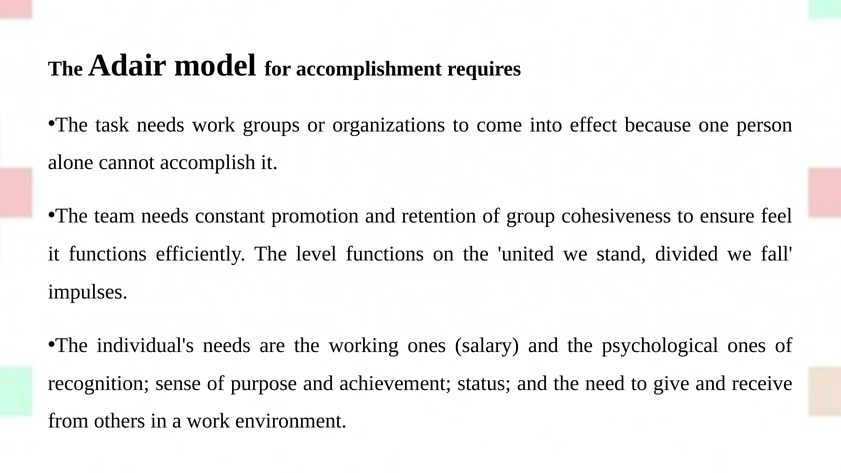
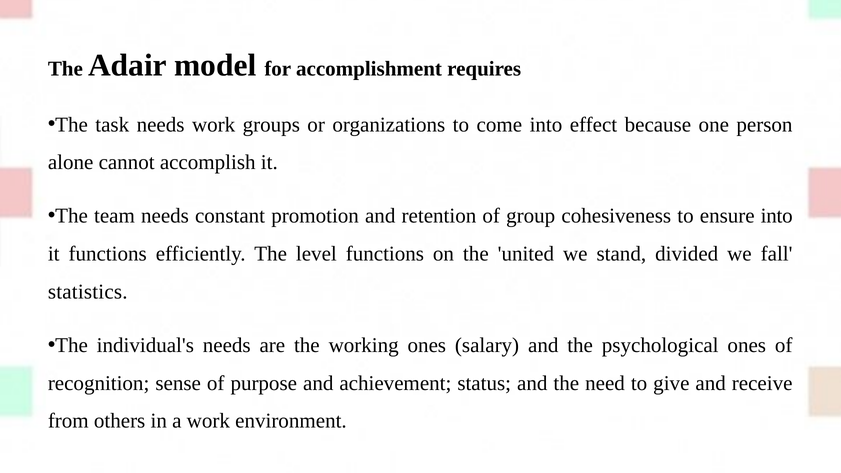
ensure feel: feel -> into (777, 216)
impulses: impulses -> statistics (88, 292)
